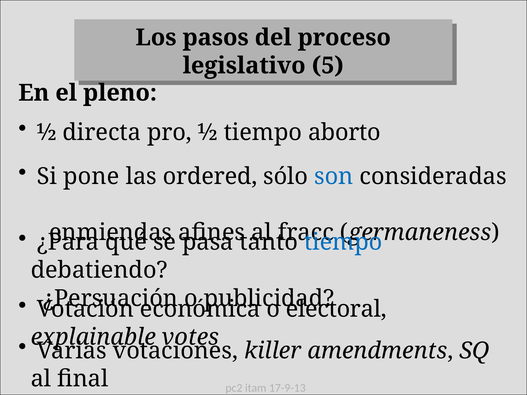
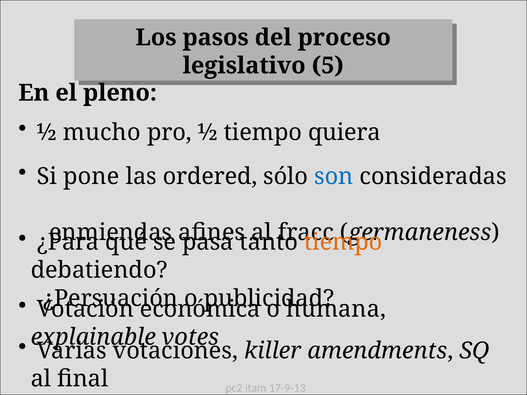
directa: directa -> mucho (102, 132)
aborto: aborto -> quiera (344, 132)
tiempo colour: blue -> orange (343, 242)
electoral: electoral -> humana (336, 309)
